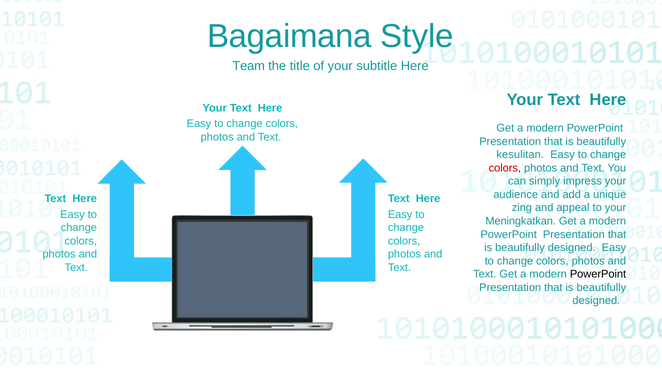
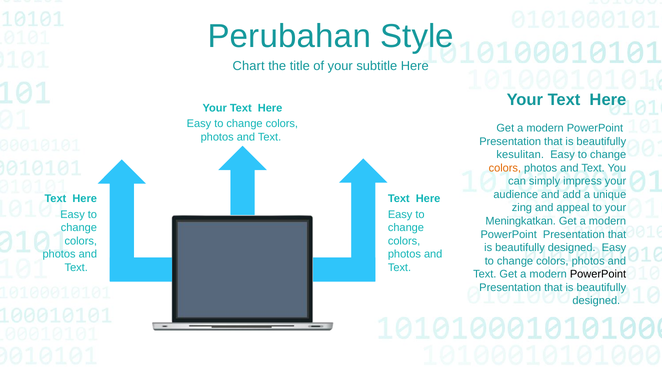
Bagaimana: Bagaimana -> Perubahan (289, 36)
Team: Team -> Chart (249, 66)
colors colour: red -> orange (505, 168)
